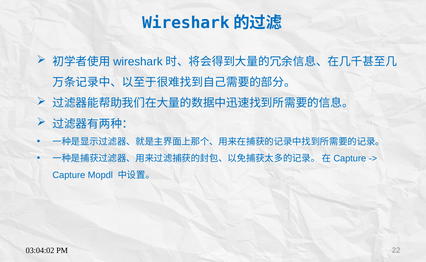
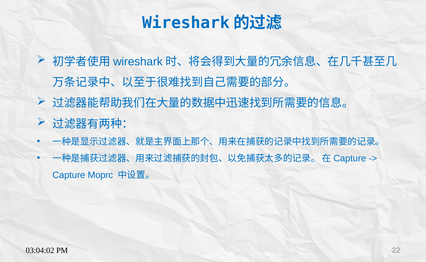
Mopdl: Mopdl -> Moprc (100, 175)
